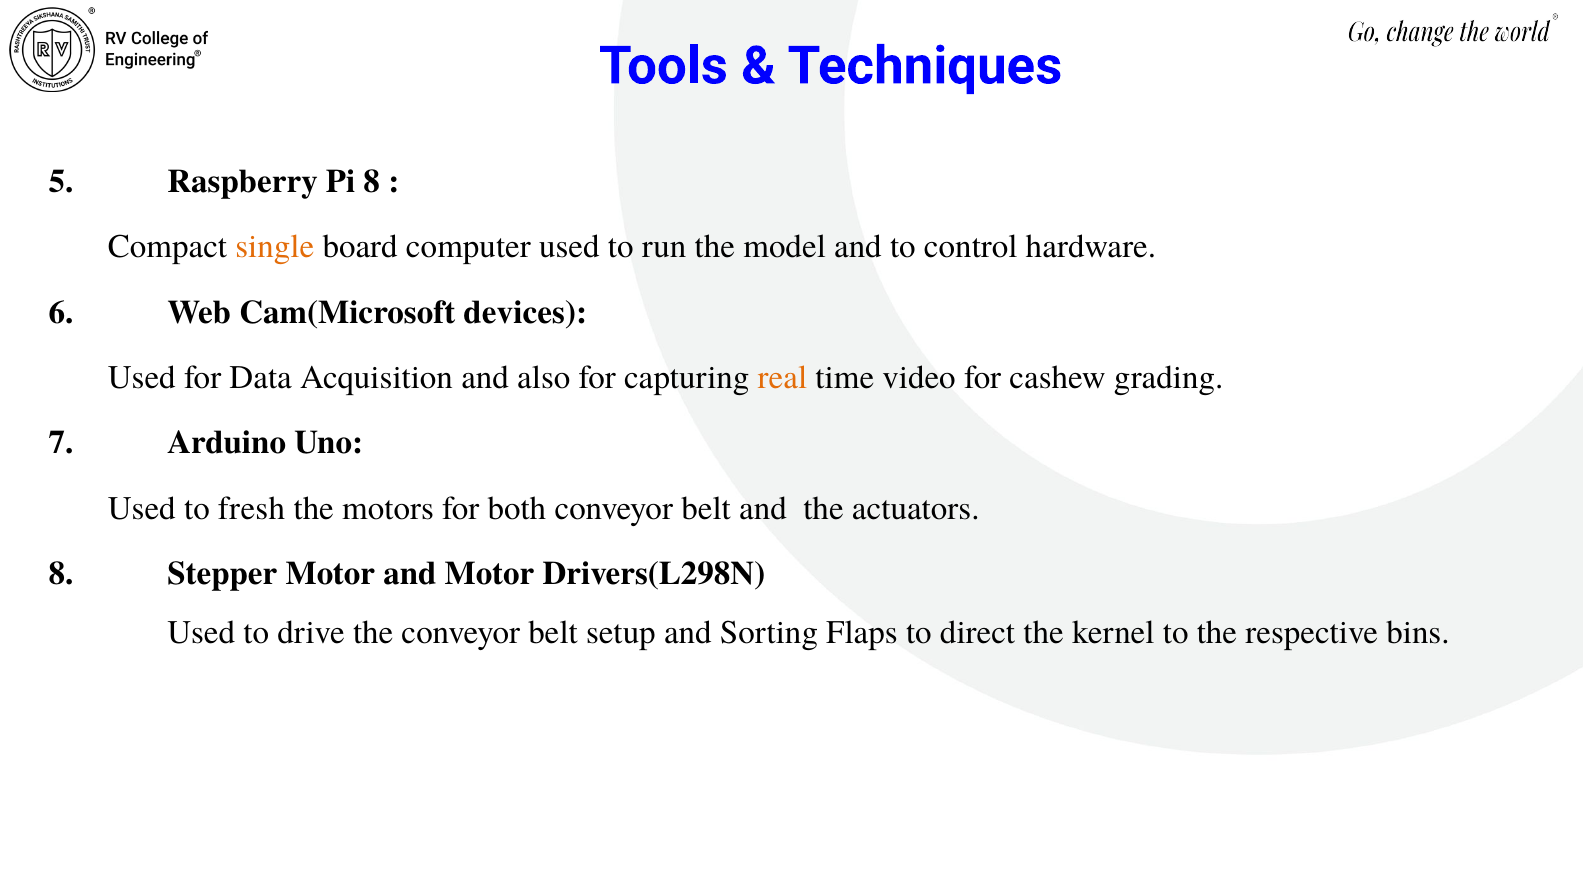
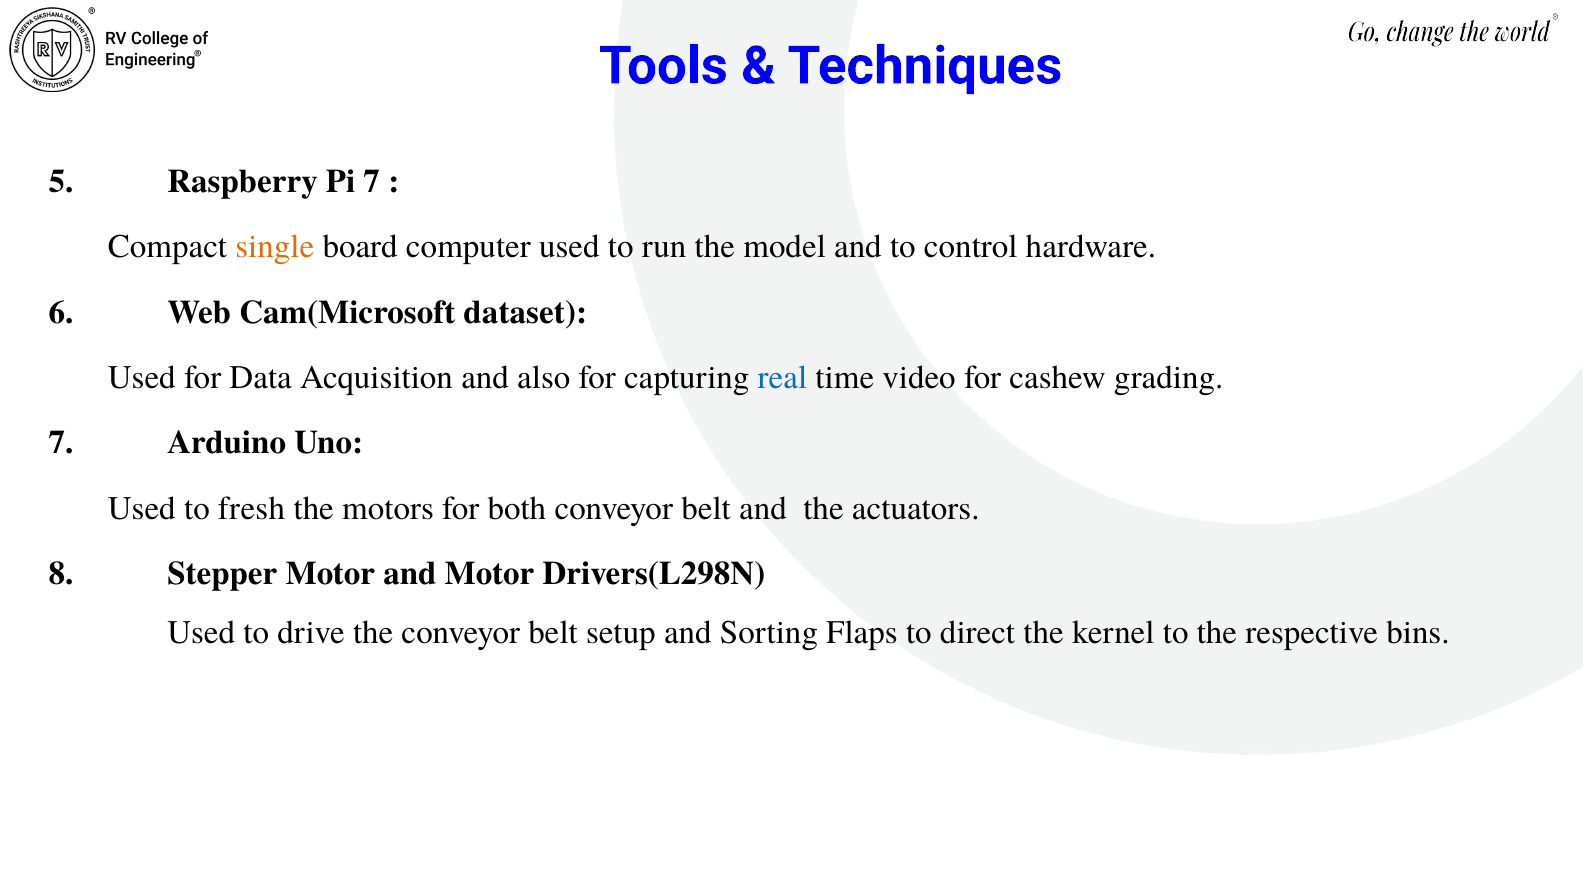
Pi 8: 8 -> 7 (372, 181)
devices: devices -> dataset (525, 312)
real colour: orange -> blue (782, 377)
